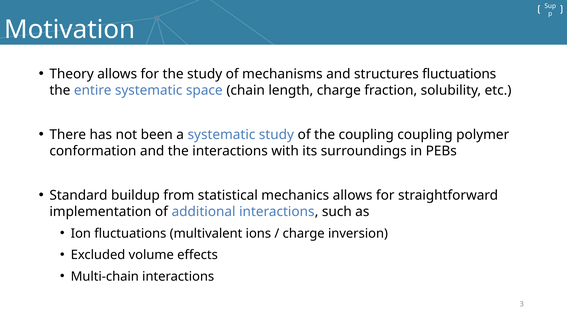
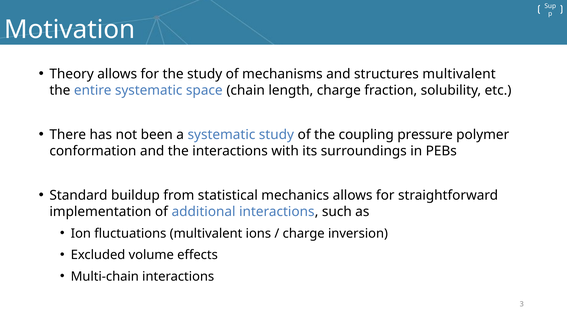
structures fluctuations: fluctuations -> multivalent (459, 74)
coupling coupling: coupling -> pressure (425, 135)
